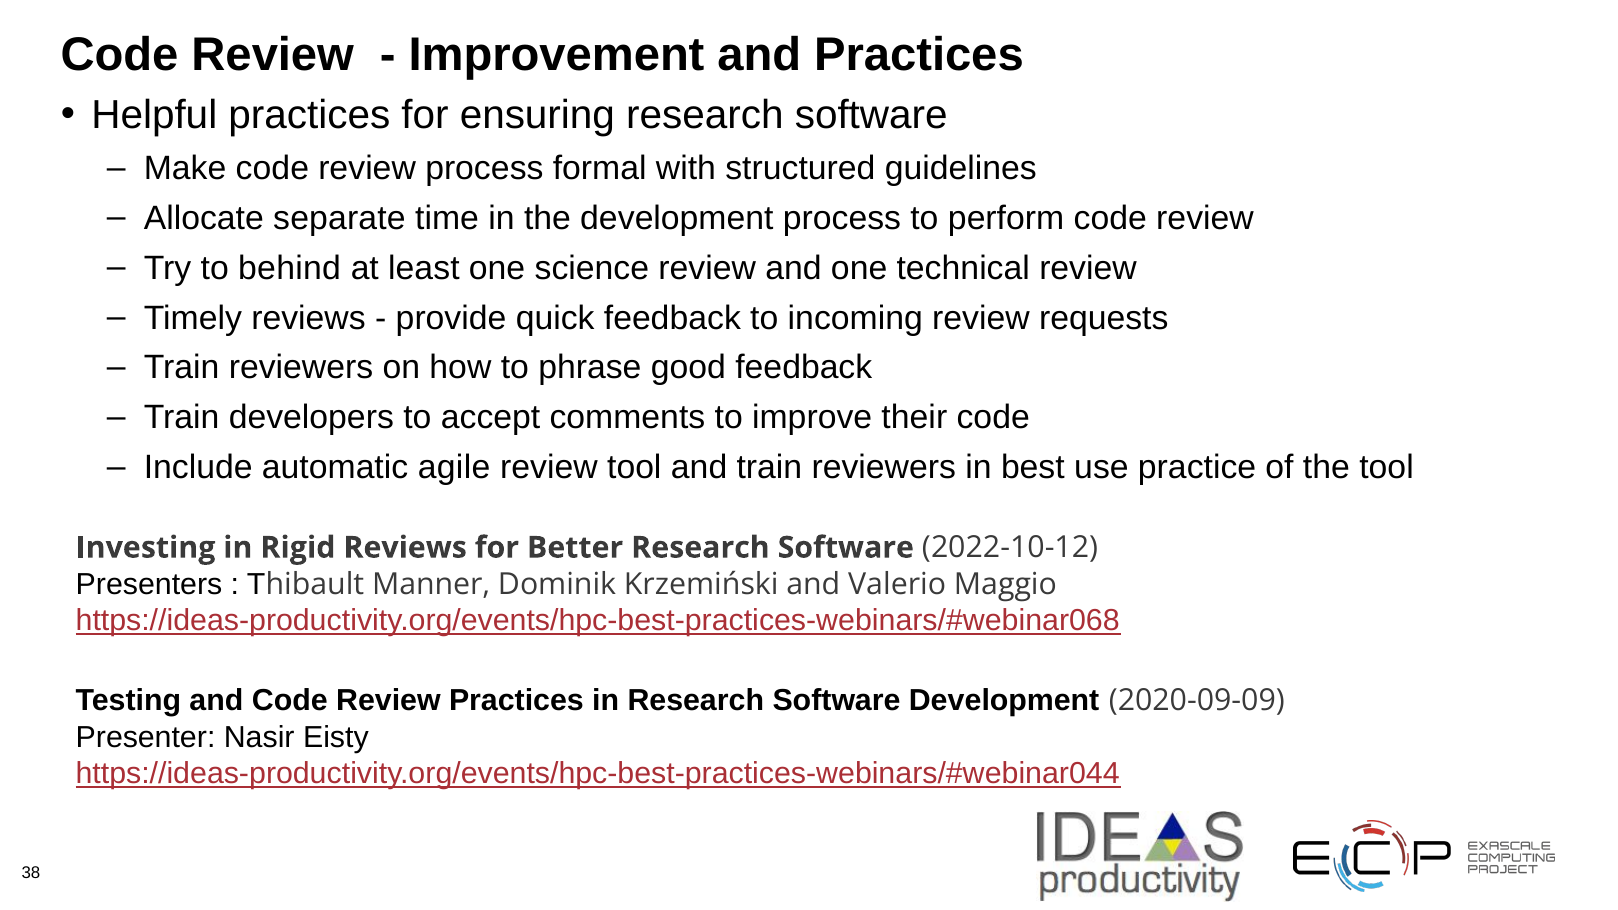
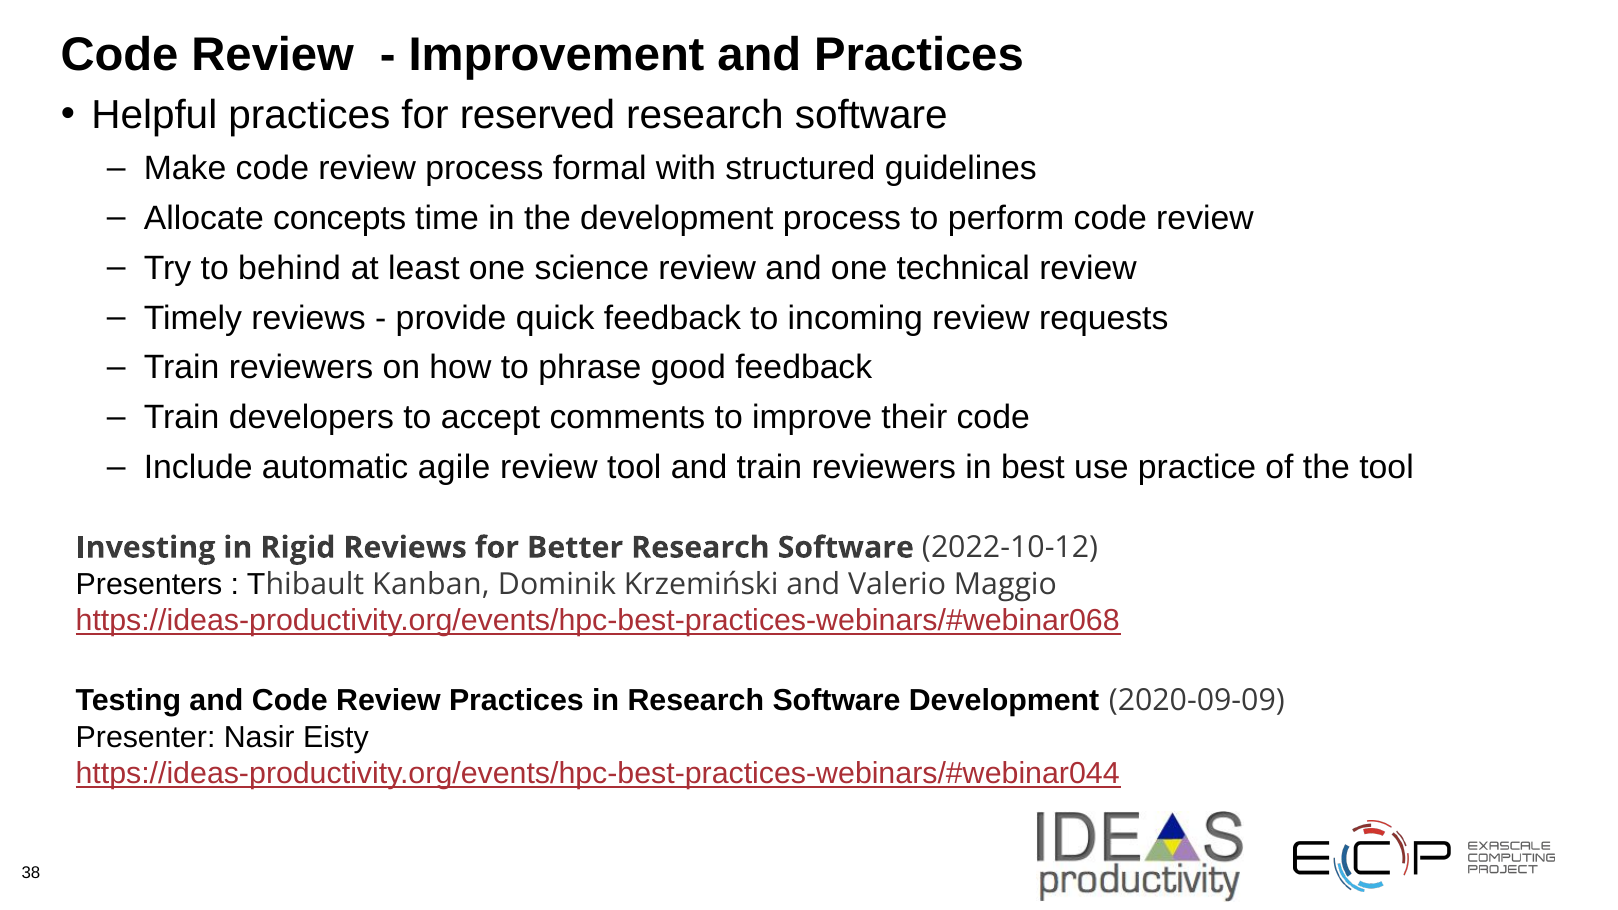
ensuring: ensuring -> reserved (537, 115)
separate: separate -> concepts (340, 218)
Manner: Manner -> Kanban (431, 584)
